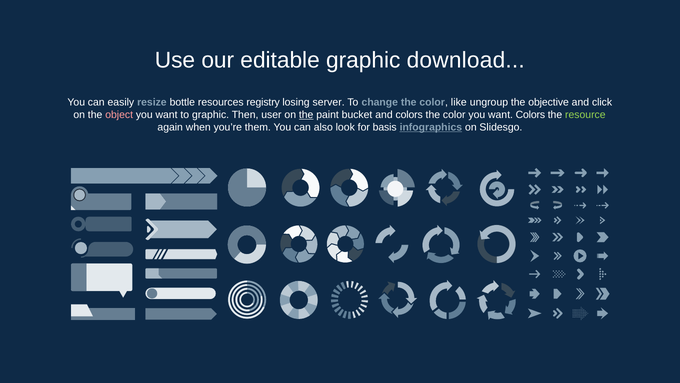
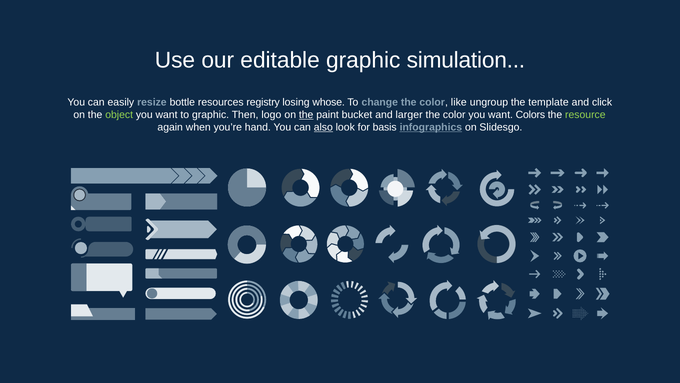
download: download -> simulation (466, 60)
server: server -> whose (329, 102)
objective: objective -> template (549, 102)
object colour: pink -> light green (119, 115)
user: user -> logo (271, 115)
and colors: colors -> larger (409, 115)
them: them -> hand (258, 127)
also underline: none -> present (323, 127)
